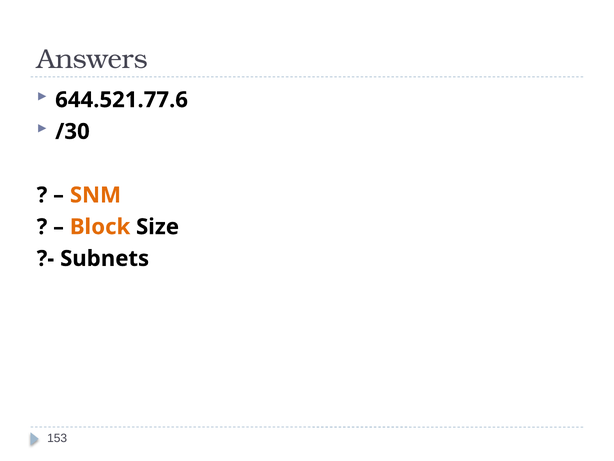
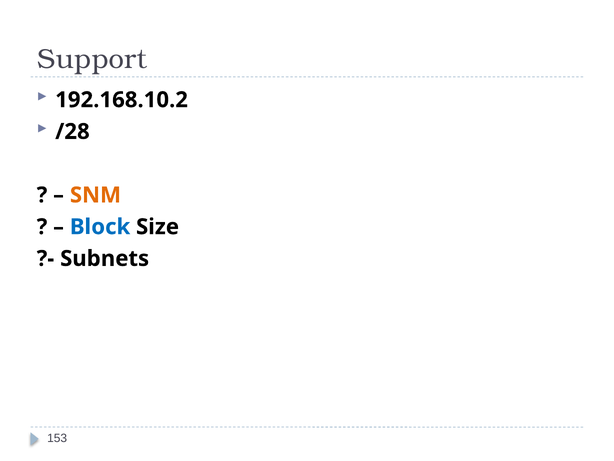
Answers: Answers -> Support (92, 59)
644.521.77.6: 644.521.77.6 -> 192.168.10.2 (122, 100)
/30: /30 -> /28 (72, 131)
Block colour: orange -> blue (100, 227)
